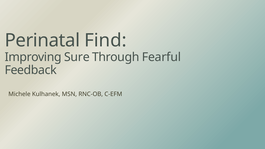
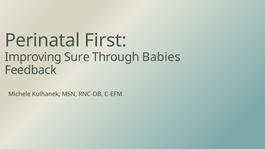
Find: Find -> First (106, 40)
Fearful: Fearful -> Babies (161, 57)
